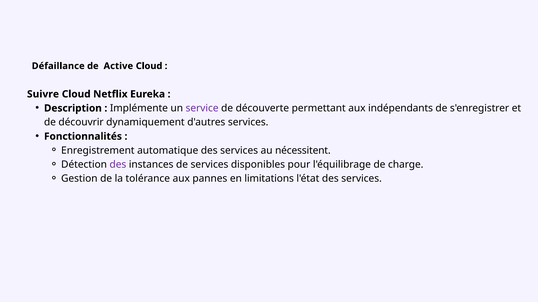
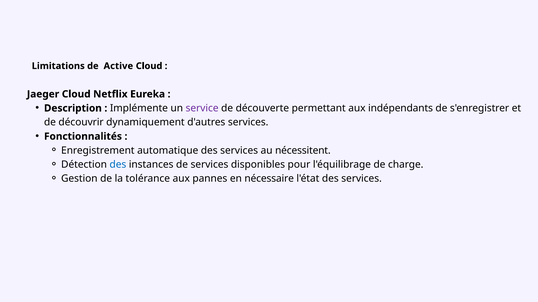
Défaillance: Défaillance -> Limitations (58, 66)
Suivre: Suivre -> Jaeger (43, 94)
des colour: purple -> blue (118, 165)
limitations: limitations -> nécessaire (269, 179)
